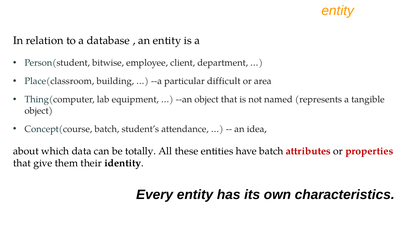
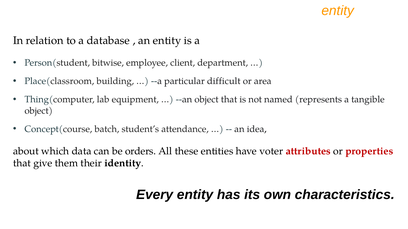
totally: totally -> orders (141, 151)
have batch: batch -> voter (271, 151)
